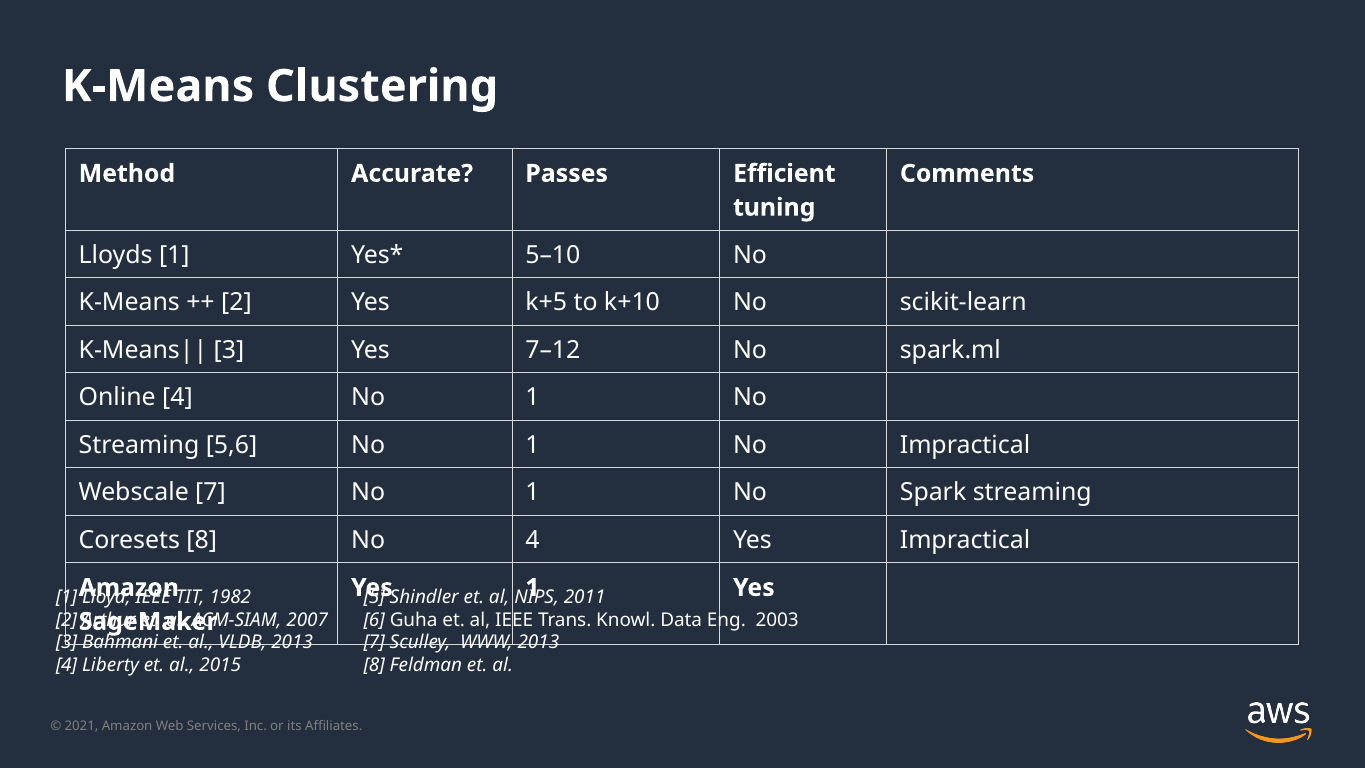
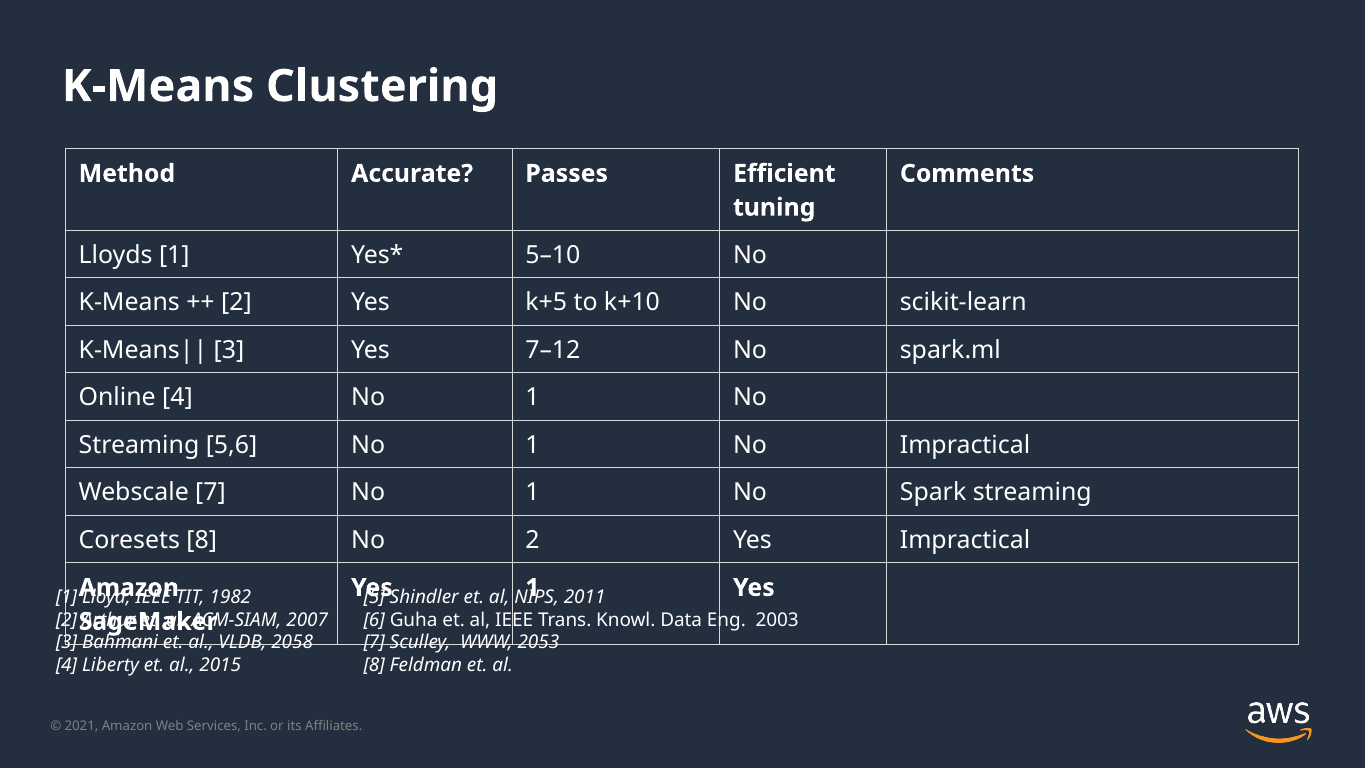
No 4: 4 -> 2 (532, 540)
VLDB 2013: 2013 -> 2058 (292, 642)
WWW 2013: 2013 -> 2053 (538, 642)
